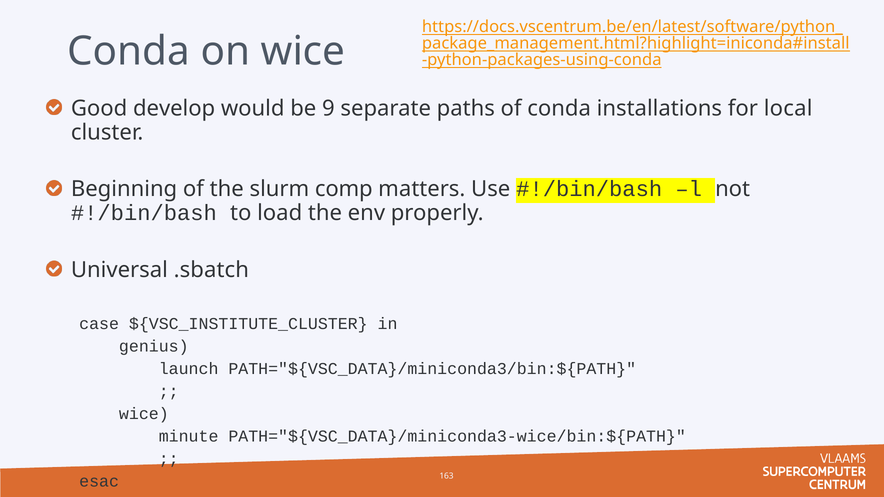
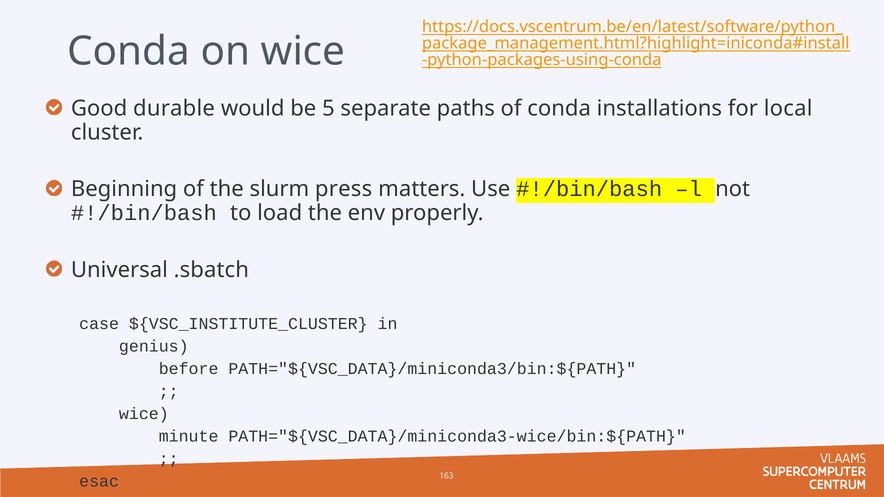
develop: develop -> durable (174, 108)
9: 9 -> 5 (328, 108)
comp: comp -> press (344, 189)
launch: launch -> before (189, 369)
